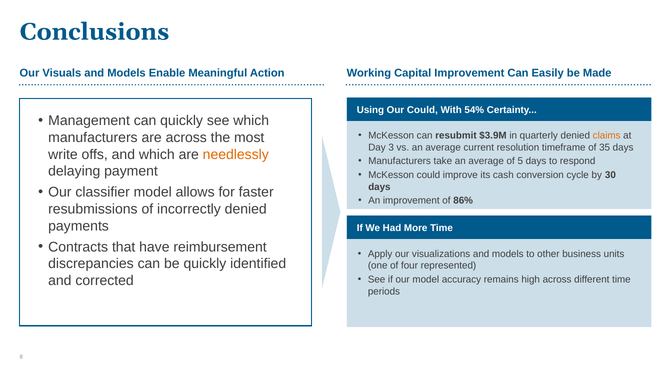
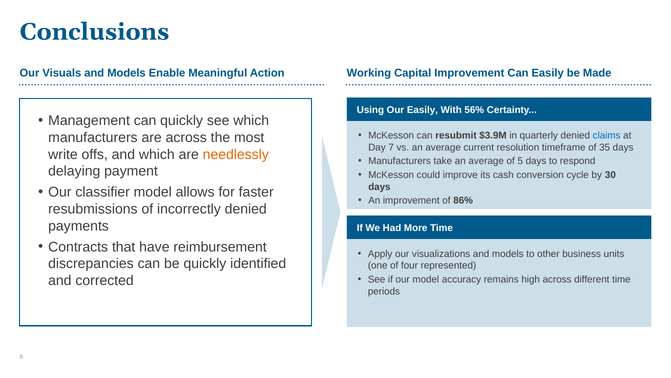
Our Could: Could -> Easily (422, 110)
54%: 54% -> 56% (474, 110)
claims colour: orange -> blue (607, 135)
3: 3 -> 7 (391, 147)
